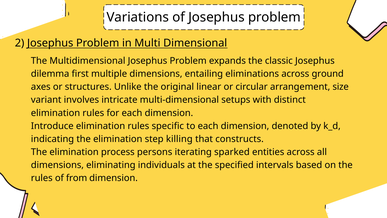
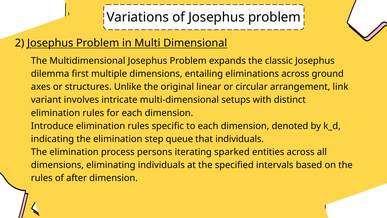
size: size -> link (341, 87)
killing: killing -> queue (179, 139)
that constructs: constructs -> individuals (240, 139)
from: from -> after (77, 178)
